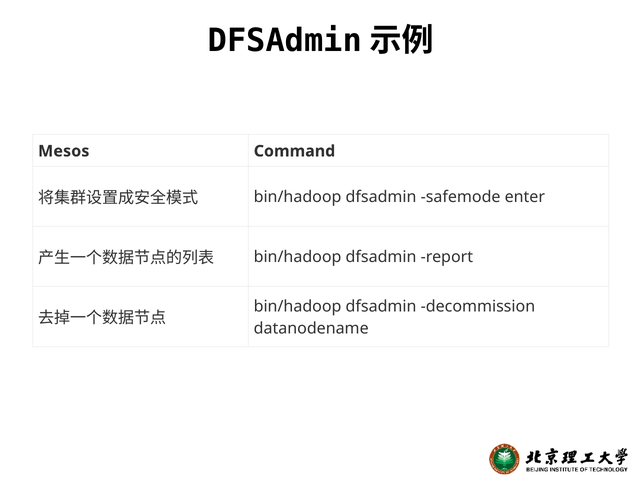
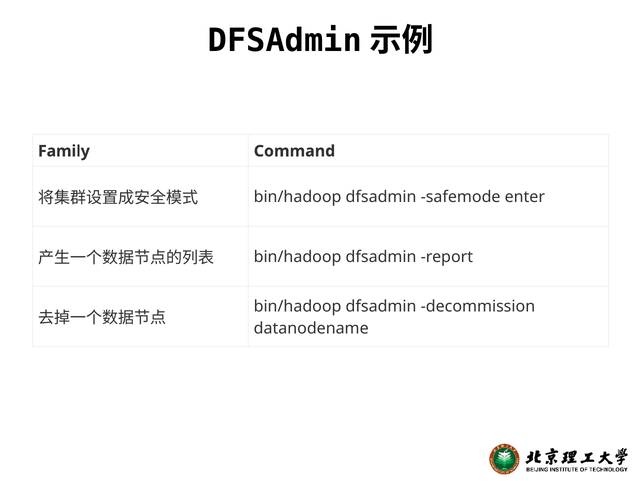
Mesos: Mesos -> Family (64, 151)
